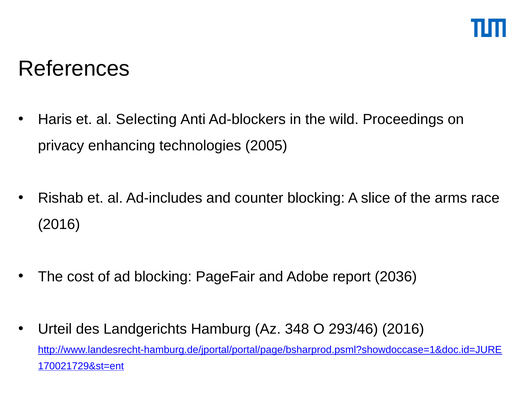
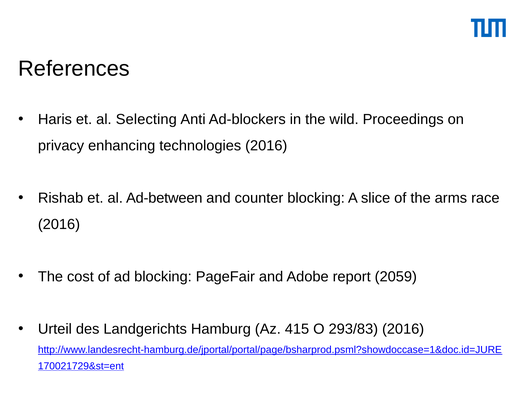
technologies 2005: 2005 -> 2016 (266, 146)
Ad-includes: Ad-includes -> Ad-between (164, 198)
2036: 2036 -> 2059 (396, 277)
348: 348 -> 415 (297, 329)
293/46: 293/46 -> 293/83 (353, 329)
